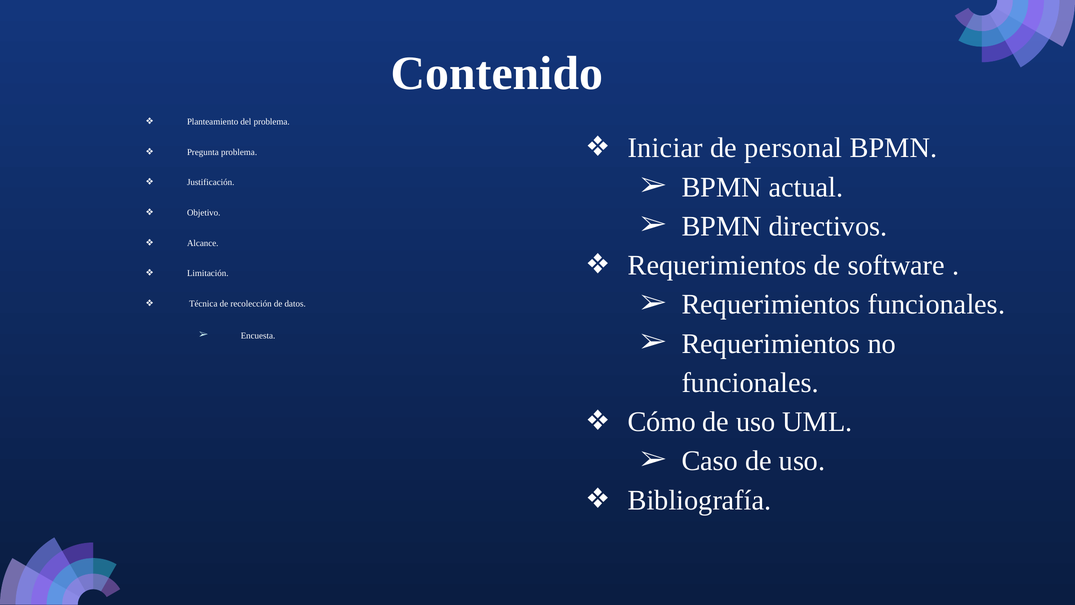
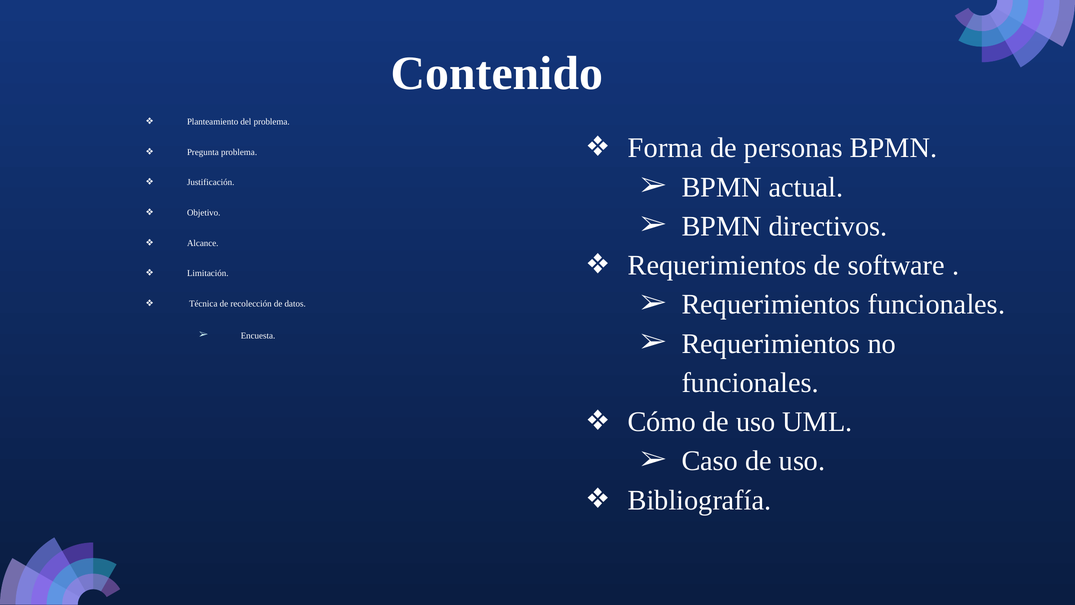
Iniciar: Iniciar -> Forma (665, 148)
personal: personal -> personas (793, 148)
